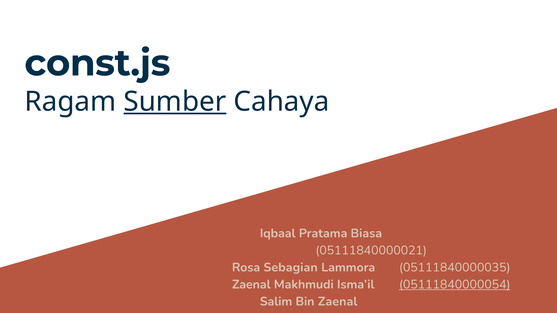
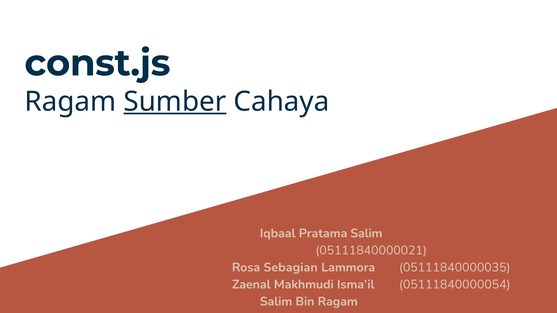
Pratama Biasa: Biasa -> Salim (366, 233)
05111840000054 underline: present -> none (455, 285)
Bin Zaenal: Zaenal -> Ragam (338, 302)
